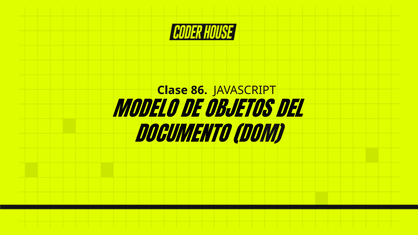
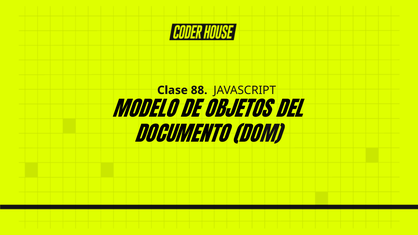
86: 86 -> 88 (199, 90)
